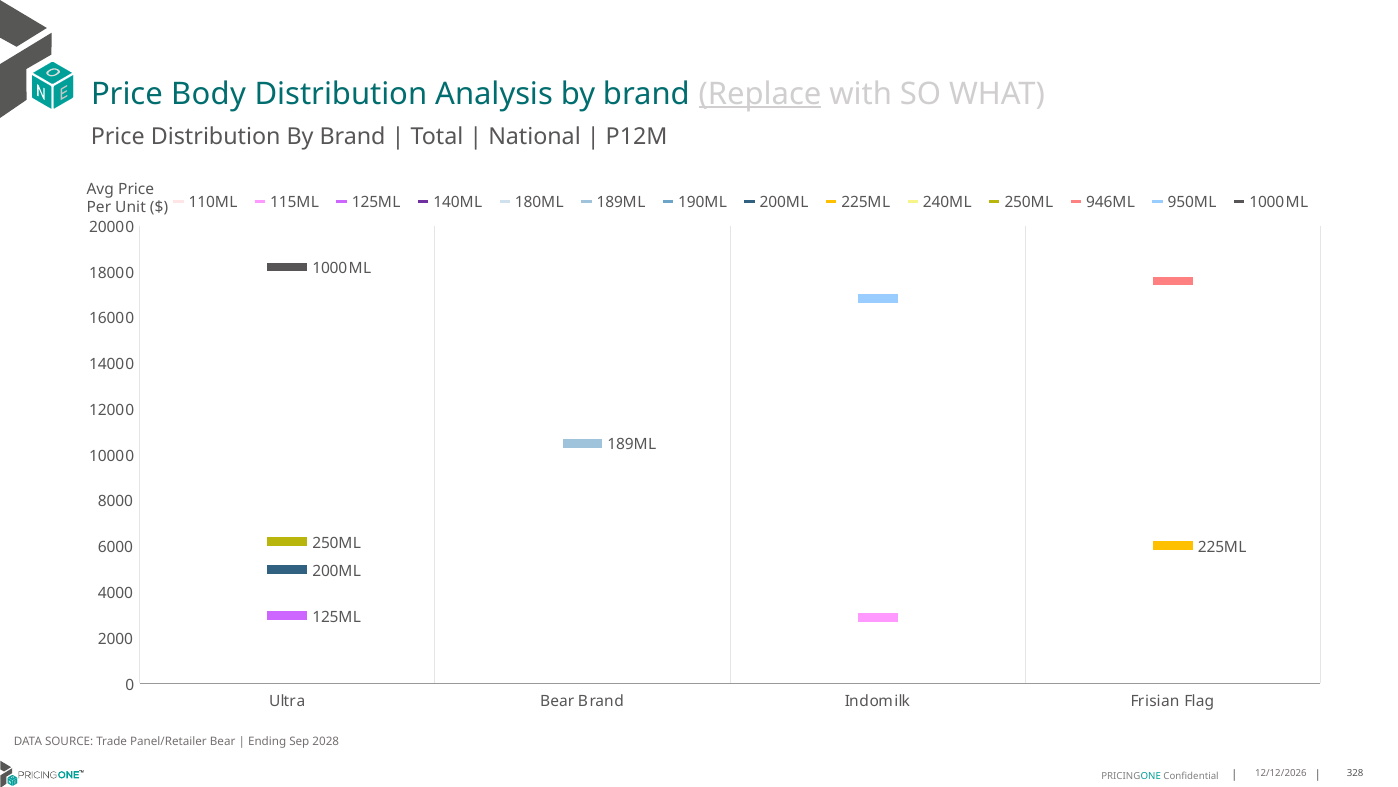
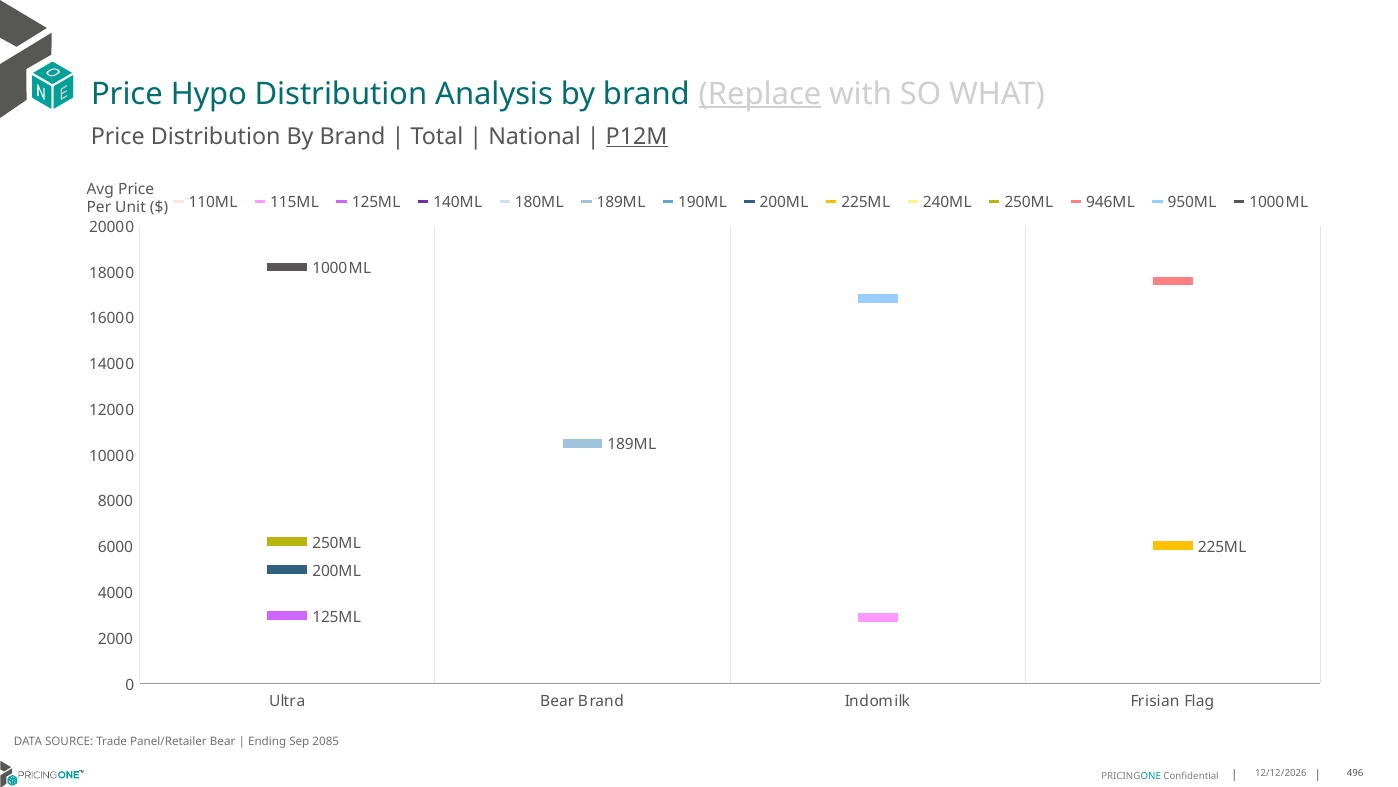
Body: Body -> Hypo (209, 94)
P12M underline: none -> present (637, 136)
2028: 2028 -> 2085 (326, 741)
328: 328 -> 496 (1355, 773)
